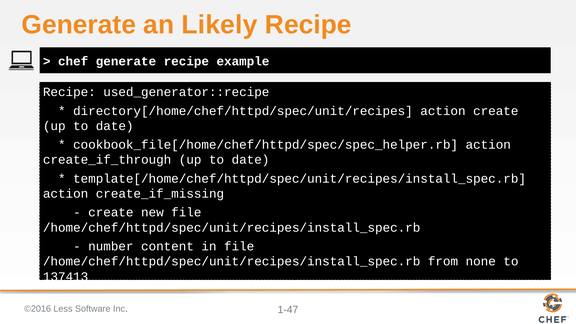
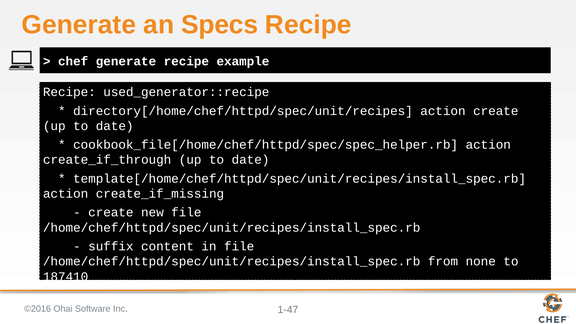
Likely: Likely -> Specs (220, 25)
number: number -> suffix (111, 246)
137413: 137413 -> 187410 (66, 277)
Less: Less -> Ohai (63, 309)
